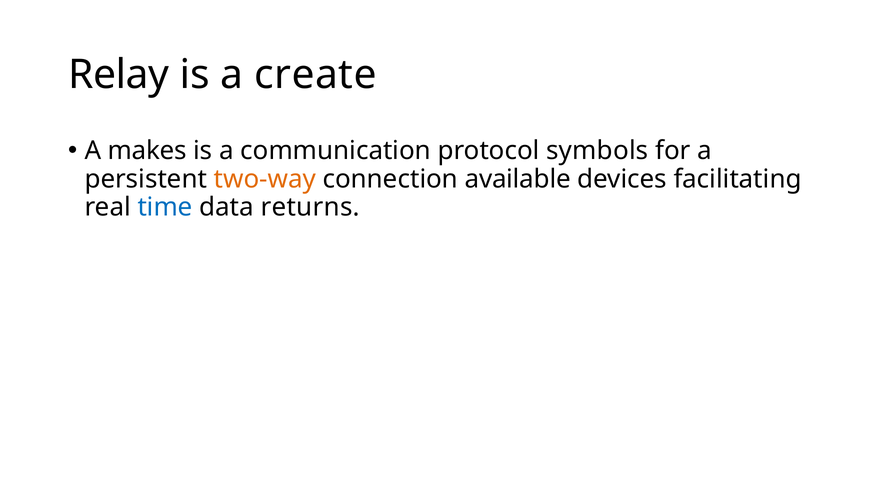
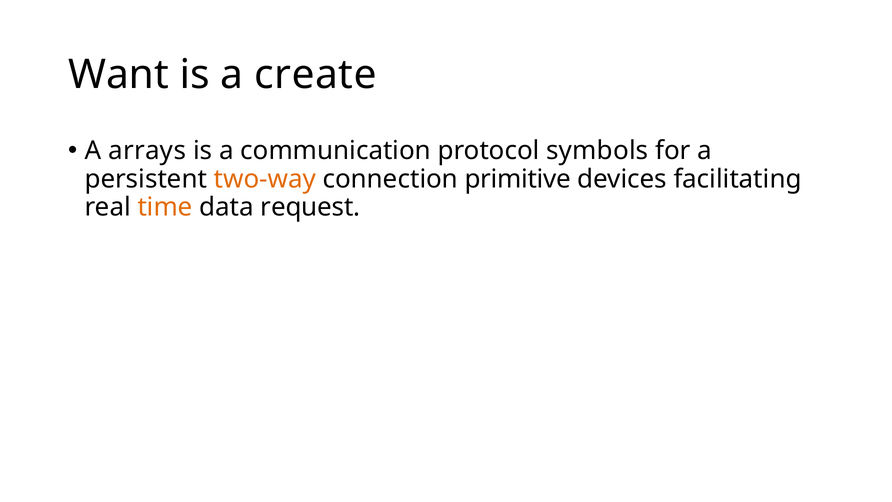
Relay: Relay -> Want (118, 75)
makes: makes -> arrays (147, 151)
available: available -> primitive (518, 179)
time colour: blue -> orange (165, 207)
returns: returns -> request (310, 207)
